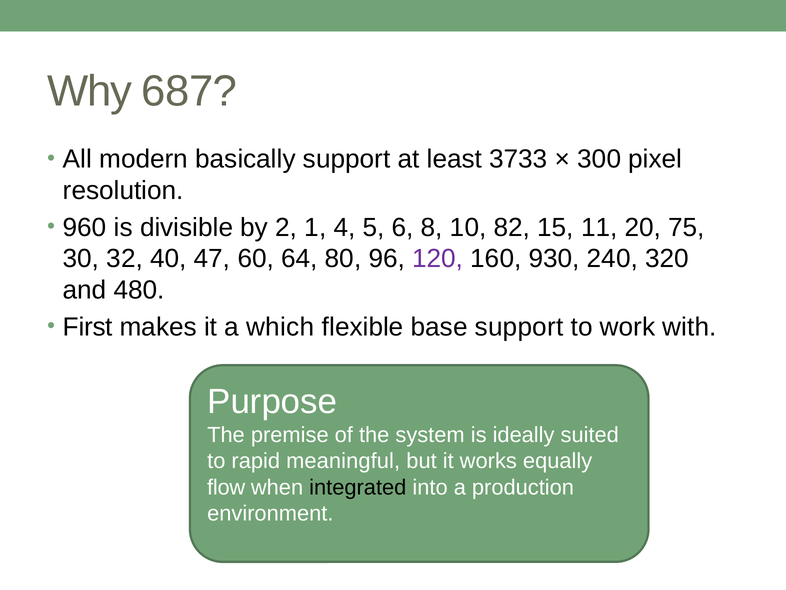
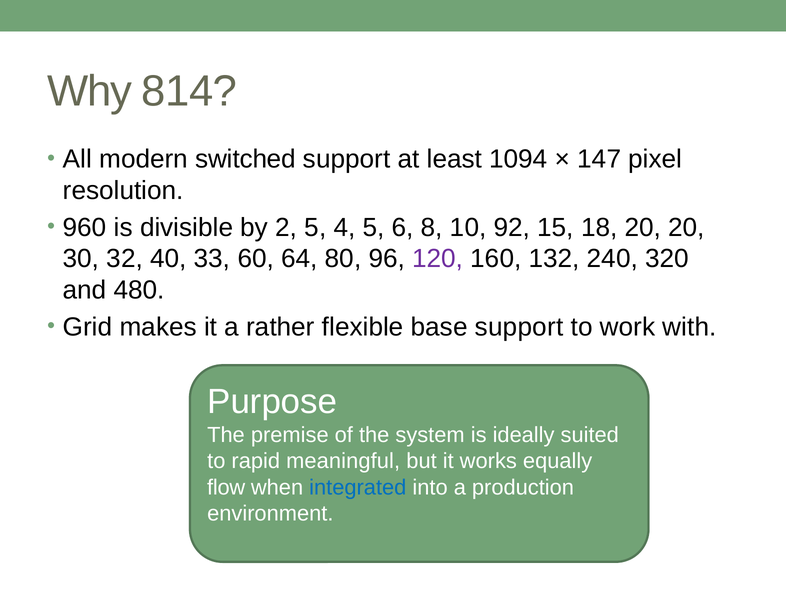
687: 687 -> 814 (189, 91)
basically: basically -> switched (246, 159)
3733: 3733 -> 1094 (518, 159)
300: 300 -> 147 (599, 159)
2 1: 1 -> 5 (315, 227)
82: 82 -> 92 (512, 227)
11: 11 -> 18 (599, 227)
20 75: 75 -> 20 (687, 227)
47: 47 -> 33 (212, 259)
930: 930 -> 132 (554, 259)
First: First -> Grid (88, 327)
which: which -> rather (280, 327)
integrated colour: black -> blue (358, 487)
